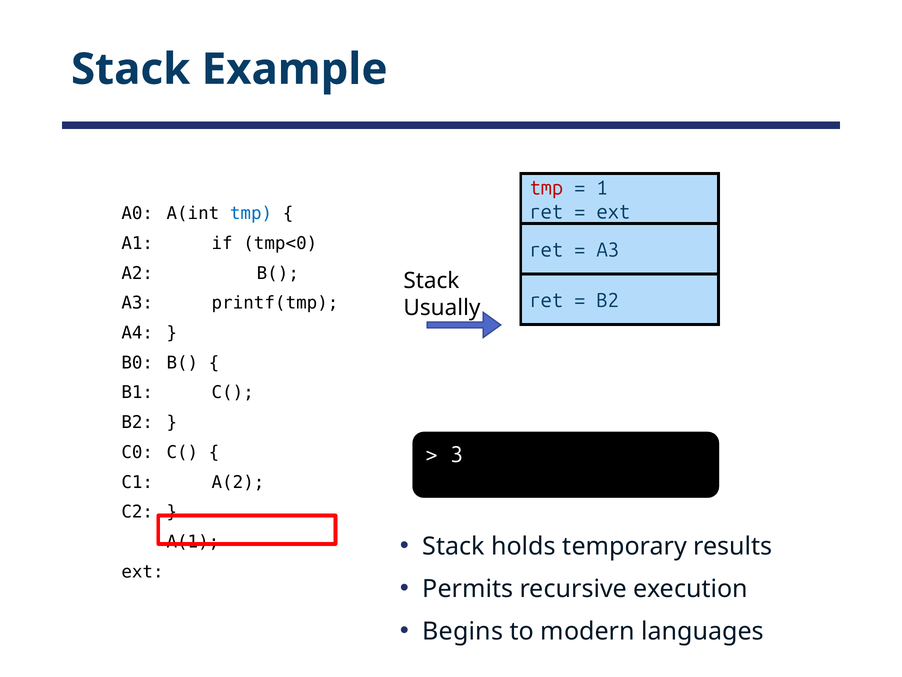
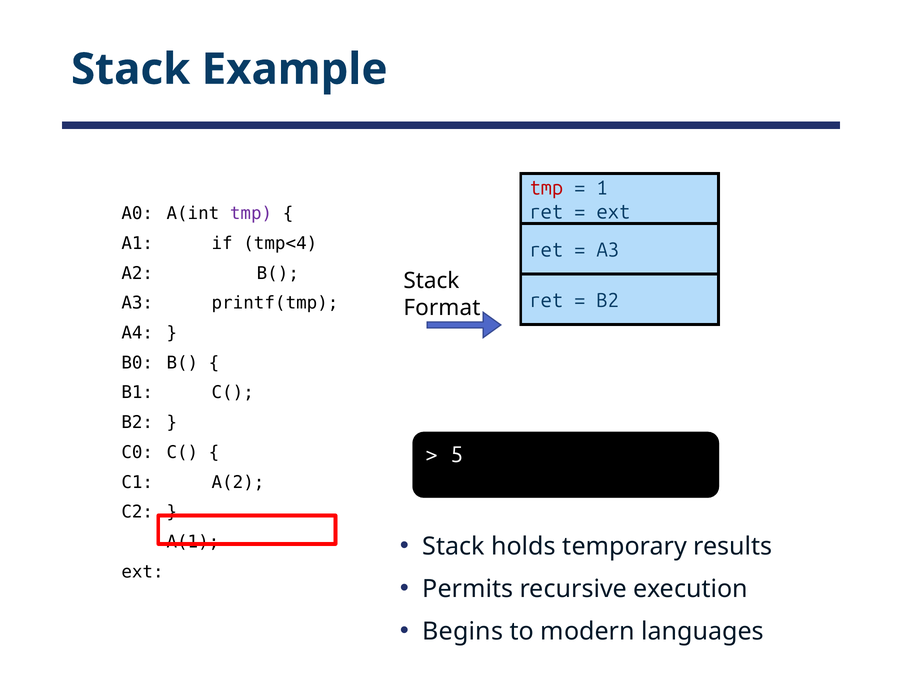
tmp colour: blue -> purple (251, 213)
tmp<0: tmp<0 -> tmp<4 (280, 243)
Usually: Usually -> Format (442, 308)
3: 3 -> 5 (457, 455)
